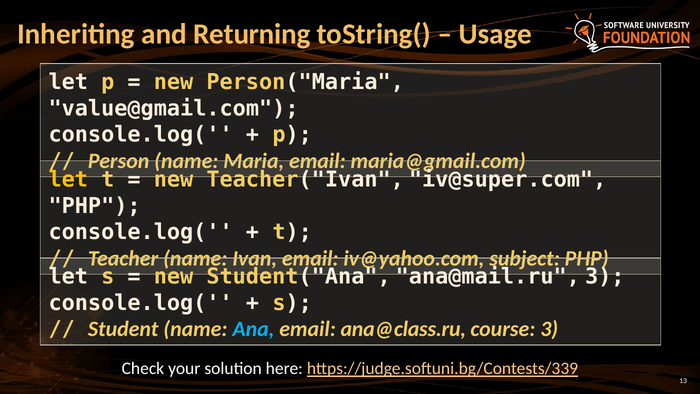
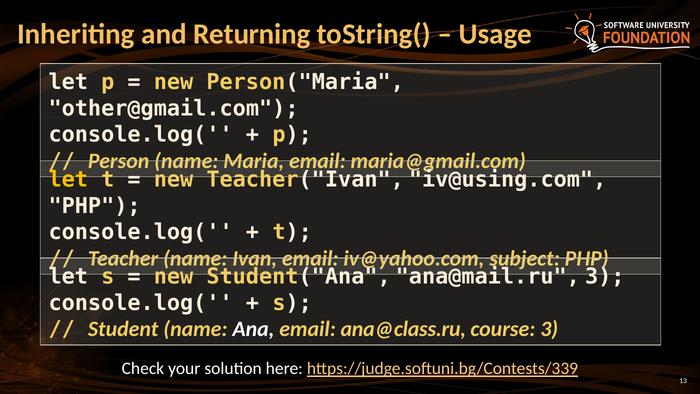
value@gmail.com: value@gmail.com -> other@gmail.com (174, 108)
iv@super.com: iv@super.com -> iv@using.com (508, 180)
Ana colour: light blue -> white (253, 329)
